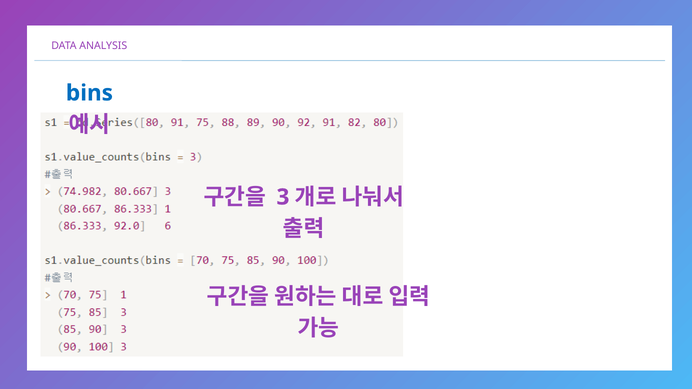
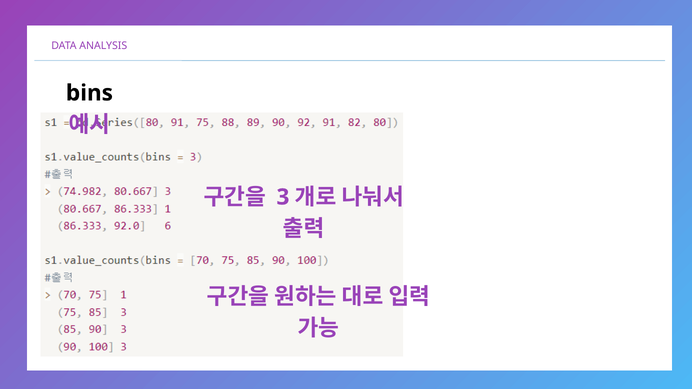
bins colour: blue -> black (89, 93)
